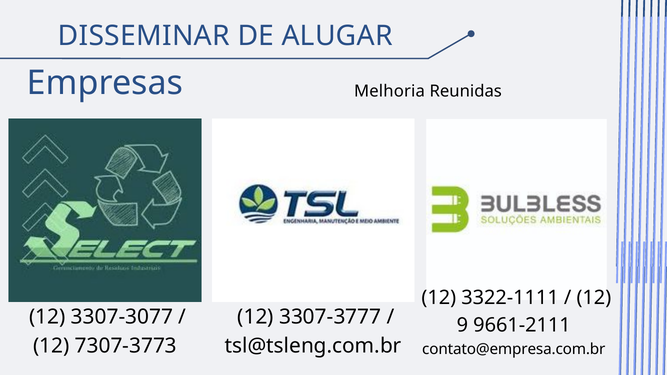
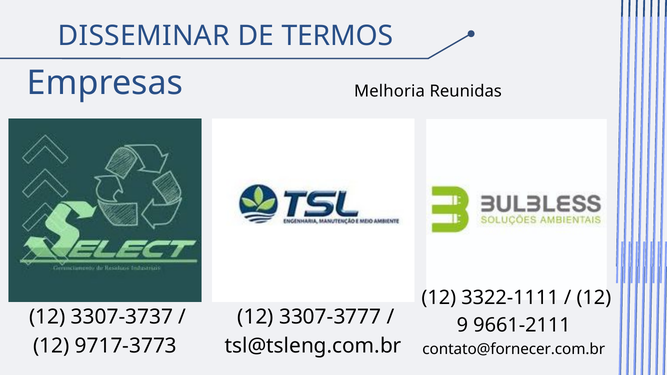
ALUGAR: ALUGAR -> TERMOS (337, 36)
3307-3077: 3307-3077 -> 3307-3737 (122, 317)
7307-3773: 7307-3773 -> 9717-3773 (126, 346)
contato@empresa.com.br: contato@empresa.com.br -> contato@fornecer.com.br (514, 349)
